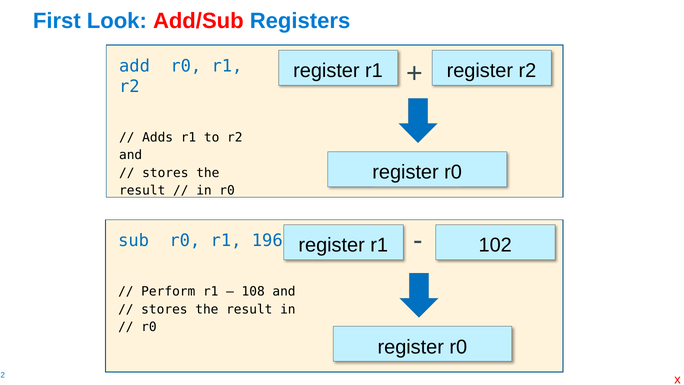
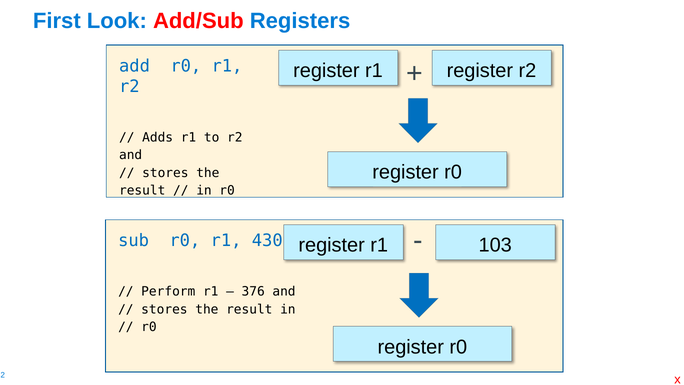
196: 196 -> 430 (267, 241)
102: 102 -> 103 (495, 245)
108: 108 -> 376 (253, 291)
